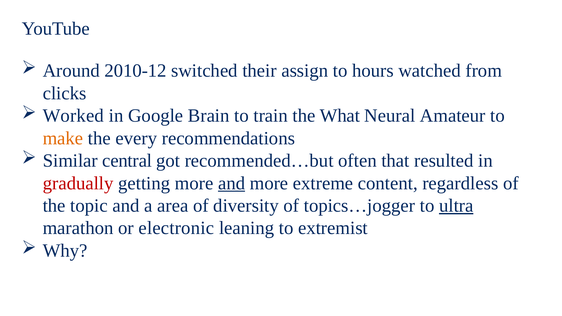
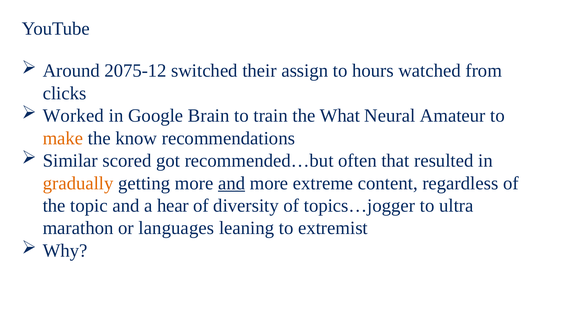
2010-12: 2010-12 -> 2075-12 (136, 71)
every: every -> know (136, 138)
central: central -> scored (127, 161)
gradually colour: red -> orange (78, 183)
area: area -> hear (173, 206)
ultra underline: present -> none (456, 206)
electronic: electronic -> languages (176, 228)
